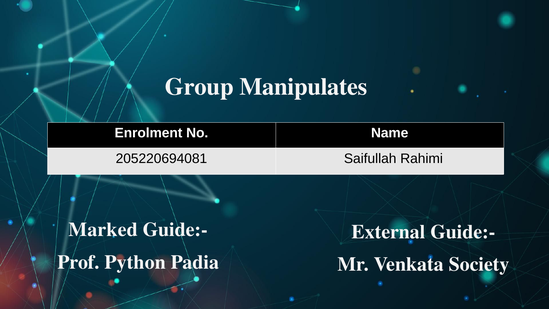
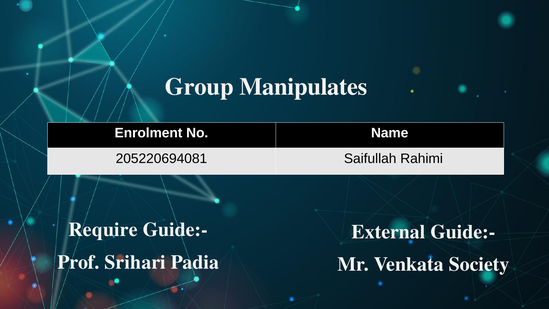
Marked: Marked -> Require (103, 230)
Python: Python -> Srihari (135, 262)
